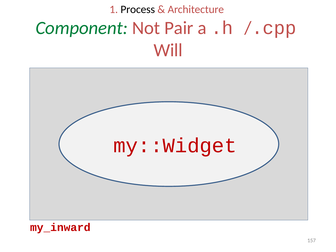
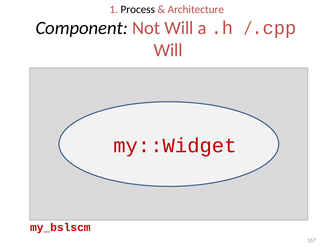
Component colour: green -> black (82, 28)
Not Pair: Pair -> Will (179, 28)
my_inward: my_inward -> my_bslscm (60, 228)
